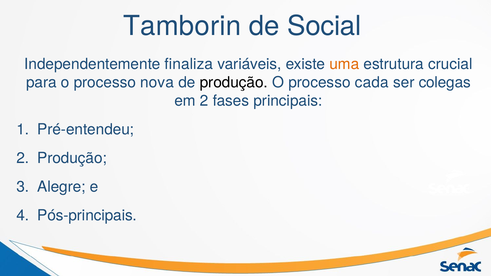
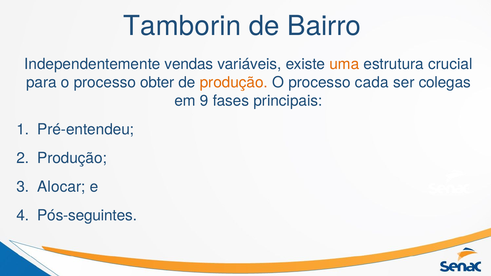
Social: Social -> Bairro (324, 26)
finaliza: finaliza -> vendas (189, 64)
nova: nova -> obter (157, 83)
produção colour: black -> orange (234, 83)
em 2: 2 -> 9 (204, 101)
Alegre: Alegre -> Alocar (61, 187)
Pós-principais: Pós-principais -> Pós-seguintes (87, 216)
